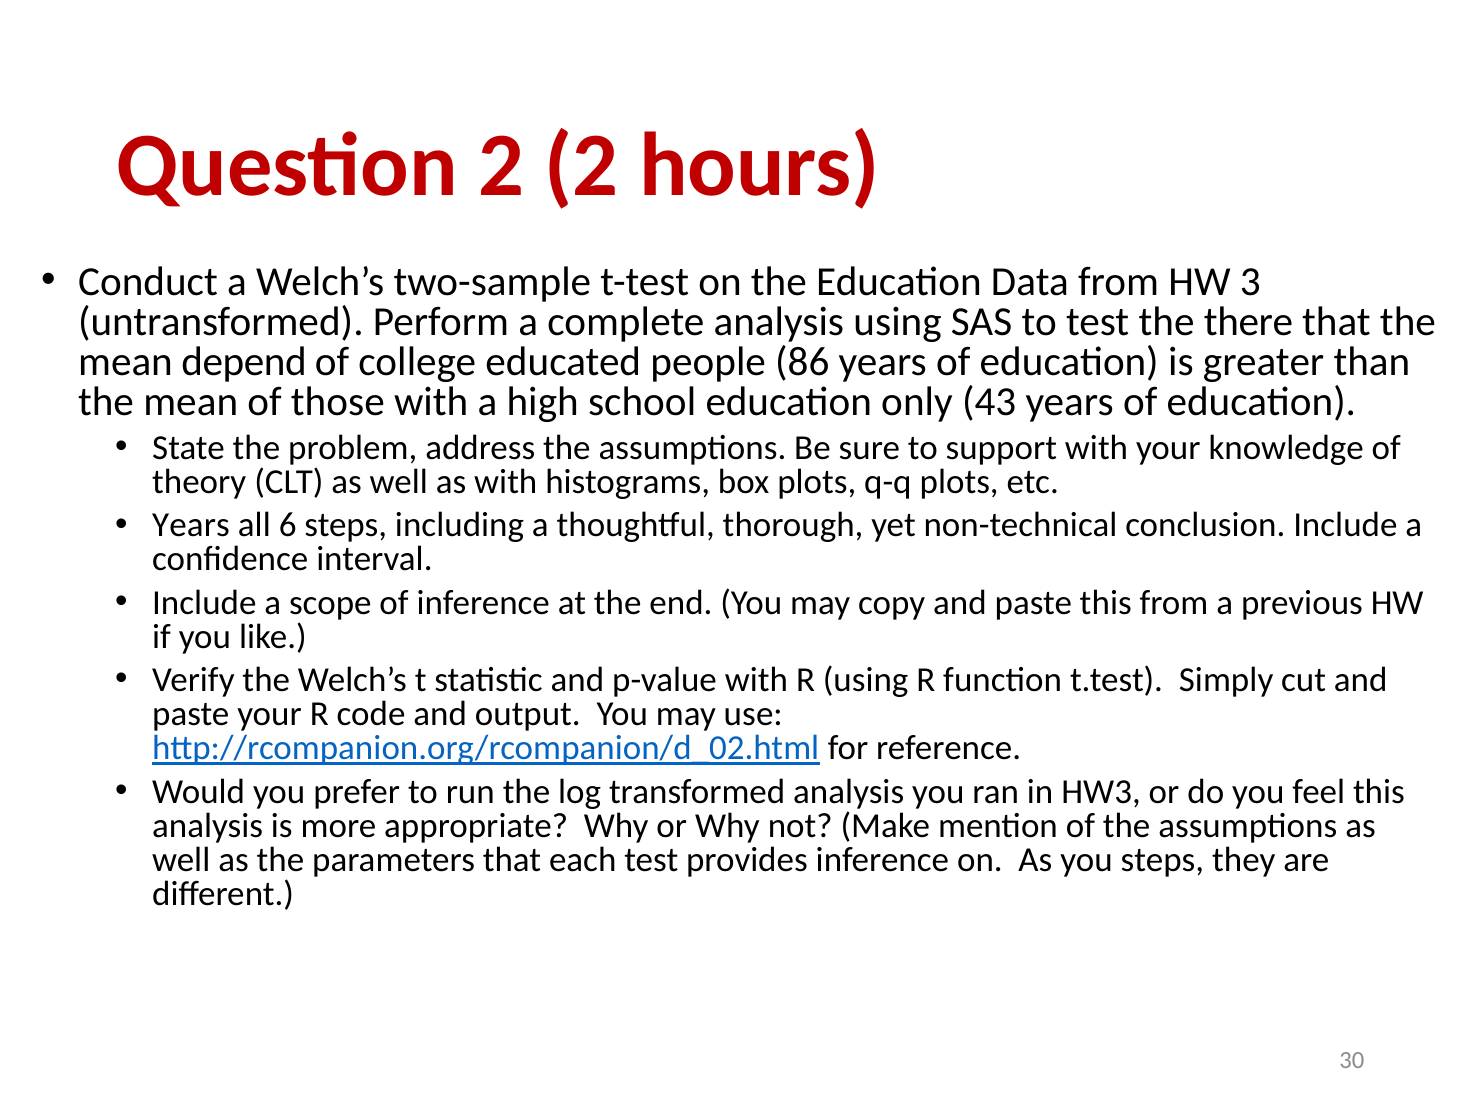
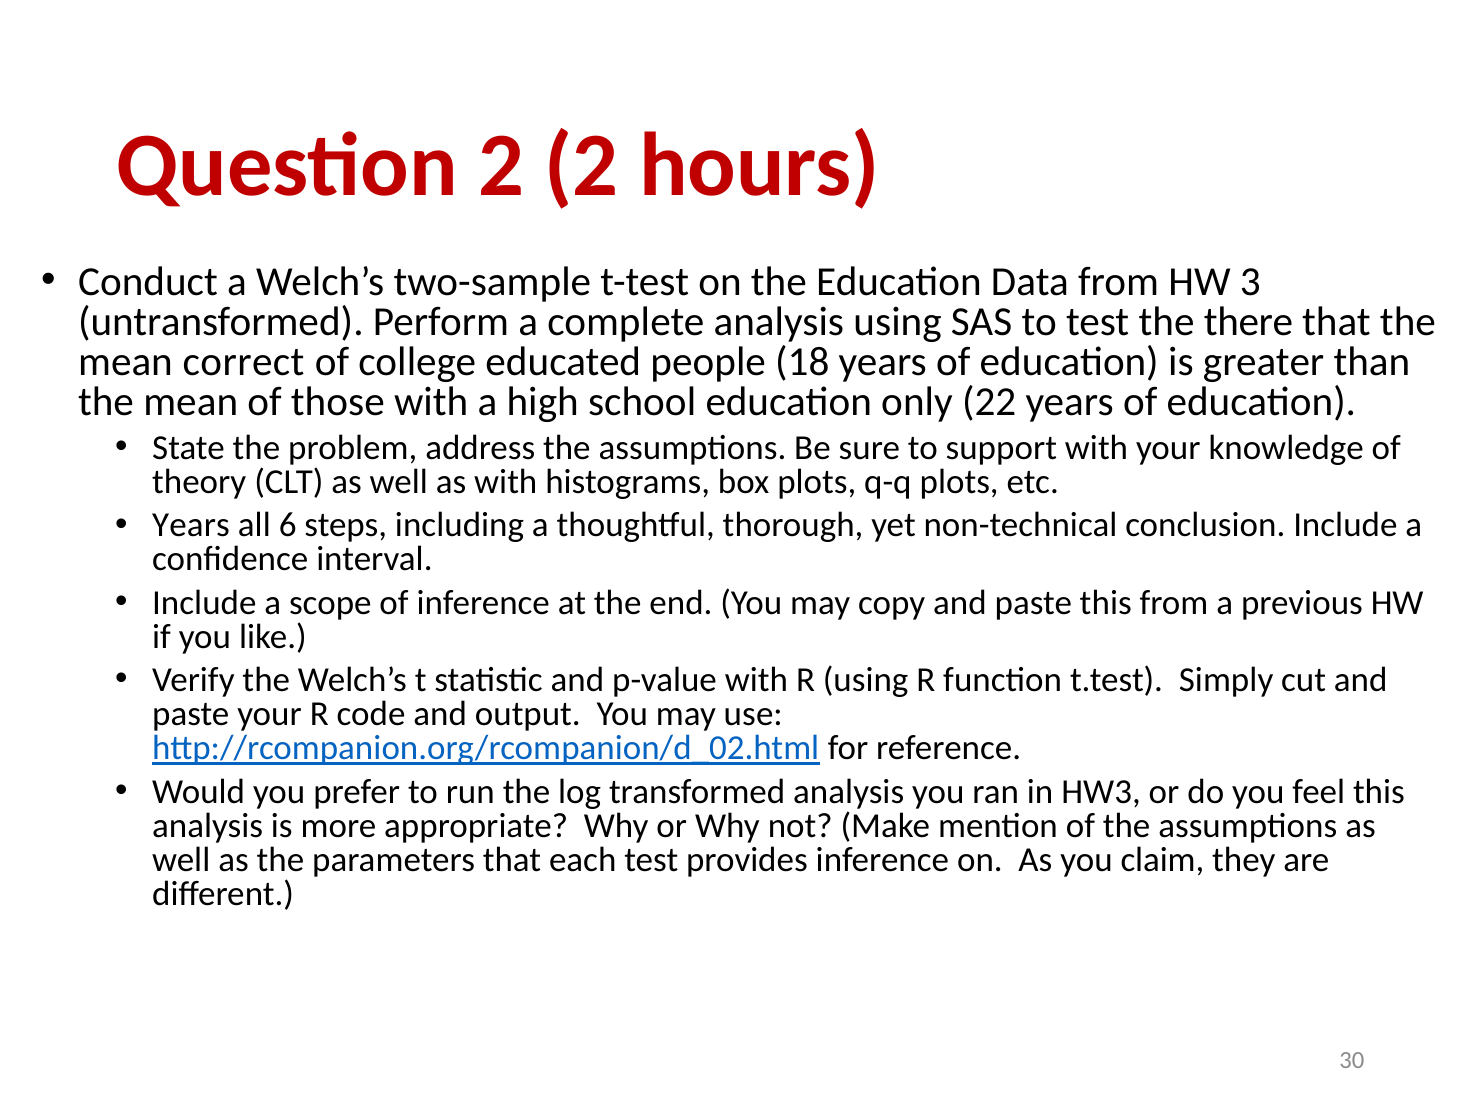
depend: depend -> correct (244, 362)
86: 86 -> 18 (802, 362)
43: 43 -> 22 (989, 402)
you steps: steps -> claim (1162, 859)
